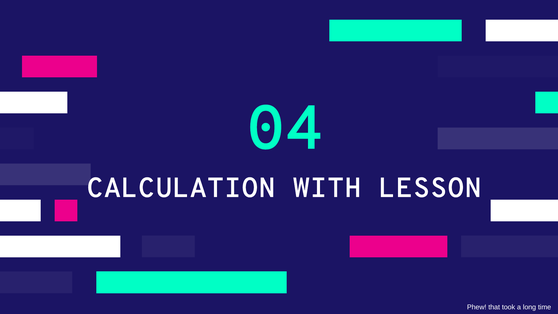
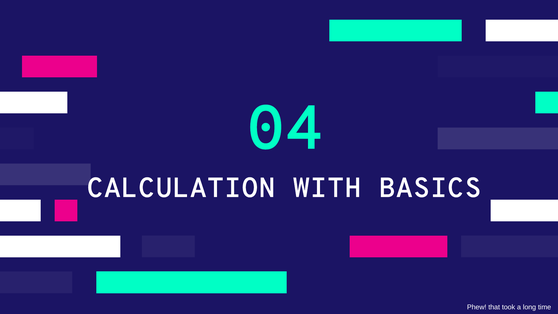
LESSON: LESSON -> BASICS (430, 188)
